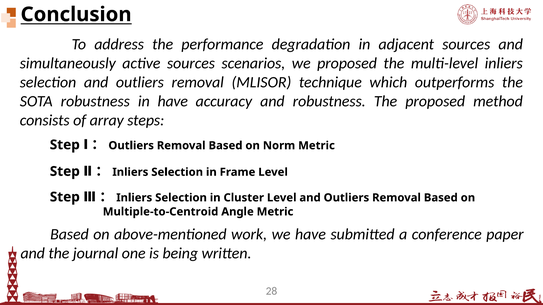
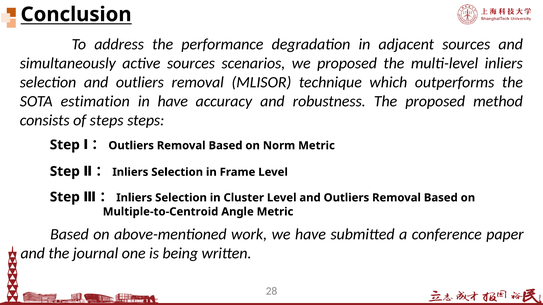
SOTA robustness: robustness -> estimation (95, 101)
of array: array -> steps (107, 120)
